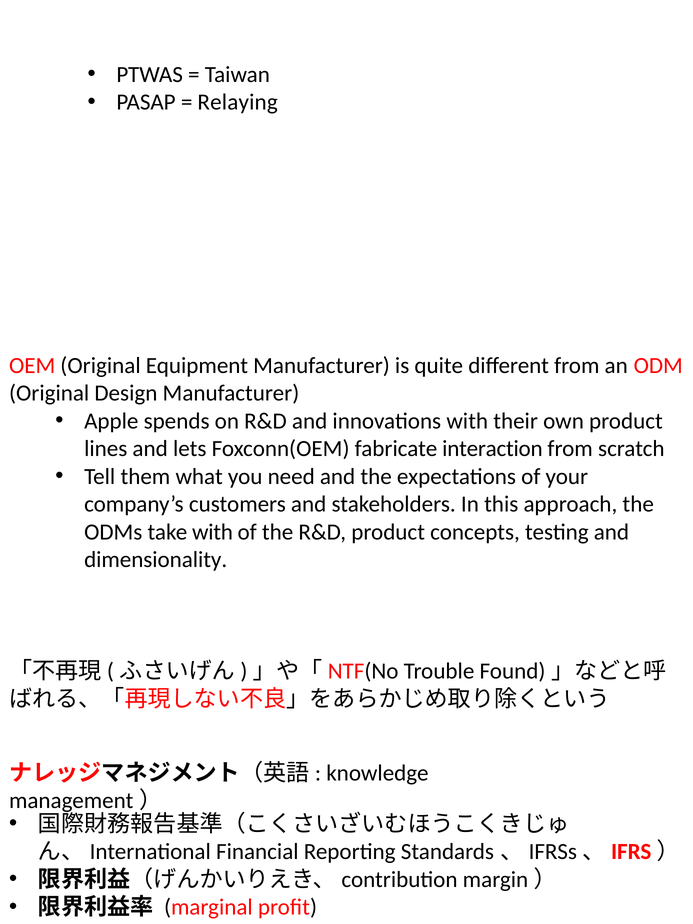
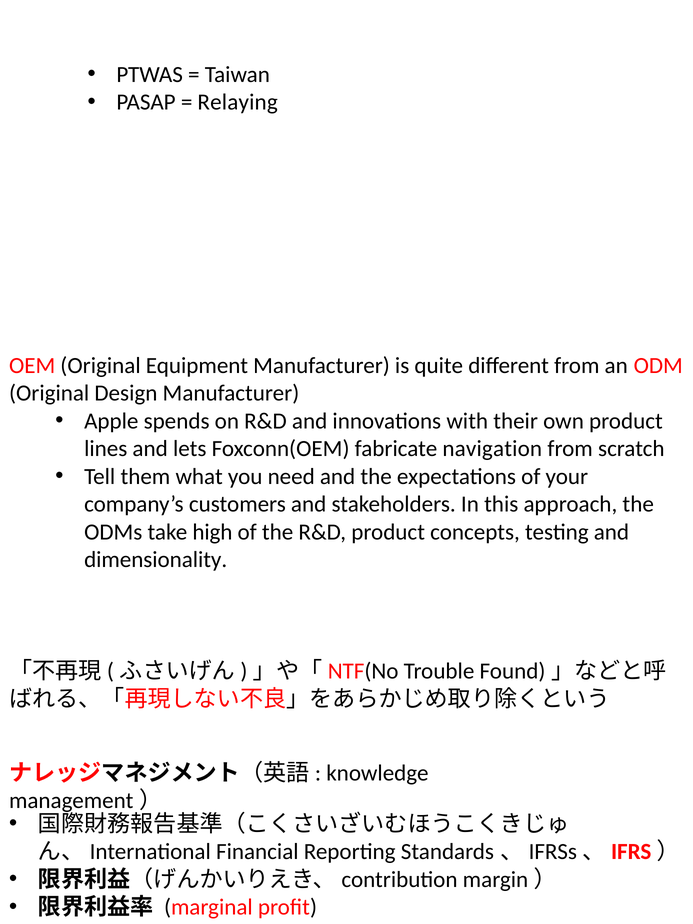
interaction: interaction -> navigation (492, 449)
take with: with -> high (212, 532)
